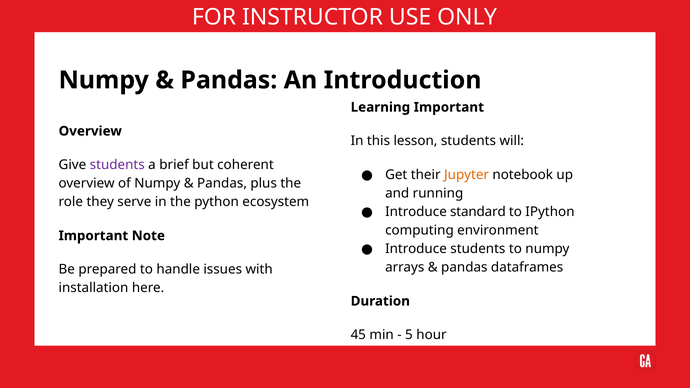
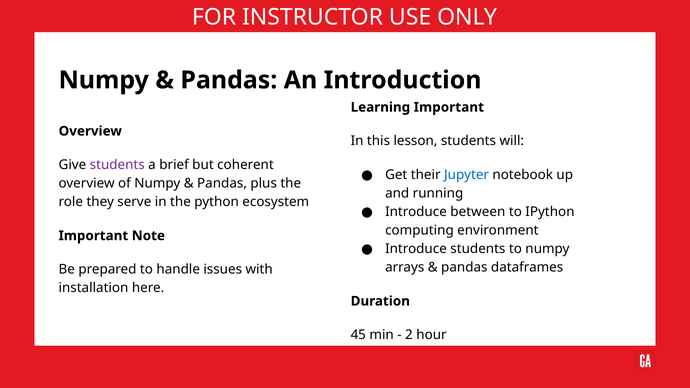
Jupyter colour: orange -> blue (467, 175)
standard: standard -> between (478, 212)
5: 5 -> 2 (409, 335)
